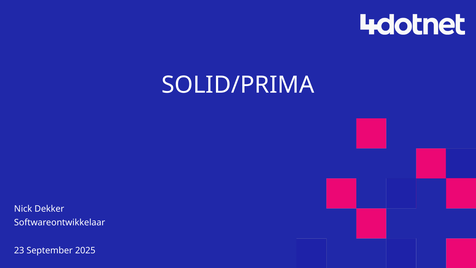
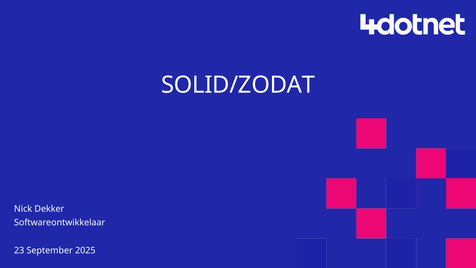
SOLID/PRIMA: SOLID/PRIMA -> SOLID/ZODAT (238, 85)
